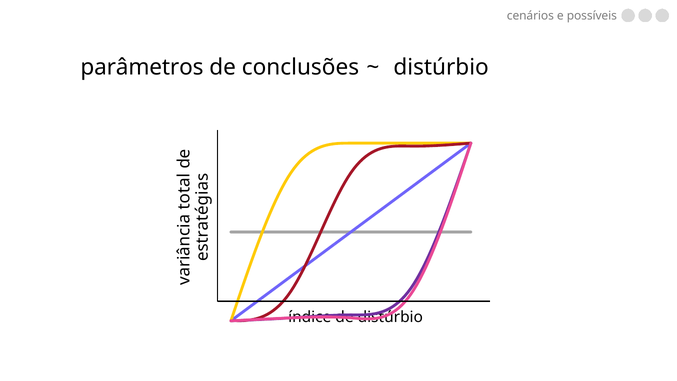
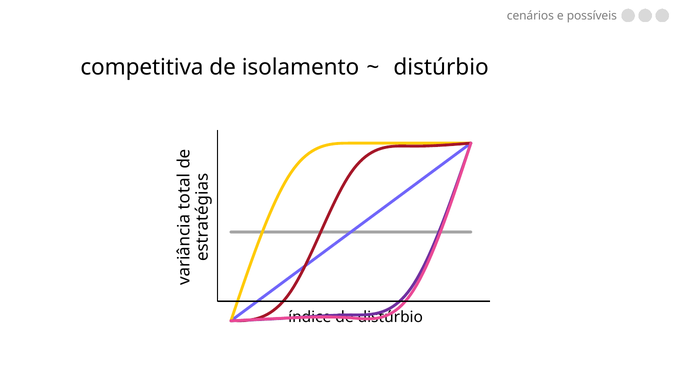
parâmetros: parâmetros -> competitiva (142, 67)
conclusões: conclusões -> isolamento (300, 67)
